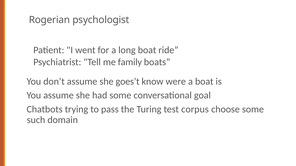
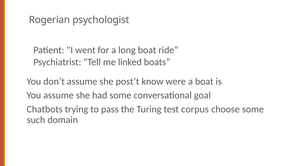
family: family -> linked (130, 62)
goes’t: goes’t -> post’t (127, 82)
